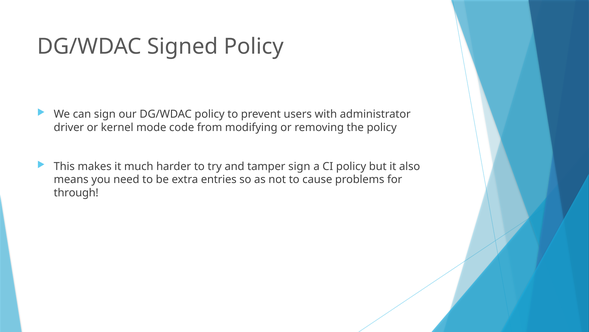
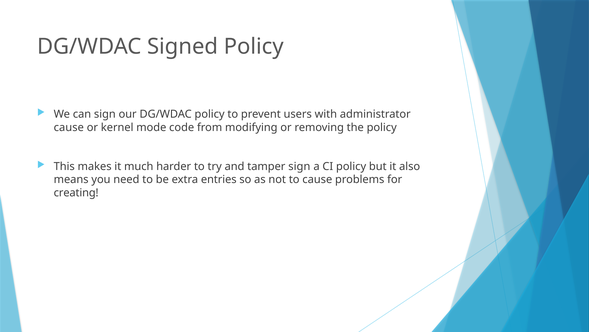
driver: driver -> cause (69, 127)
through: through -> creating (76, 193)
